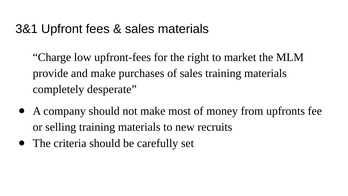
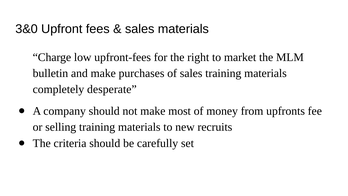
3&1: 3&1 -> 3&0 (27, 29)
provide: provide -> bulletin (50, 73)
